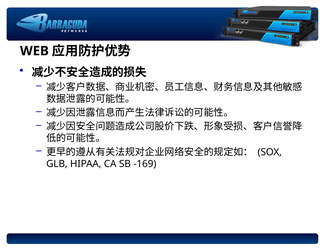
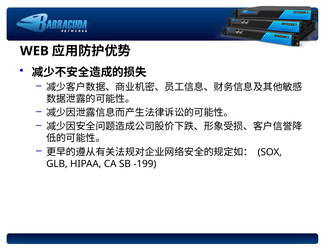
-169: -169 -> -199 (145, 164)
